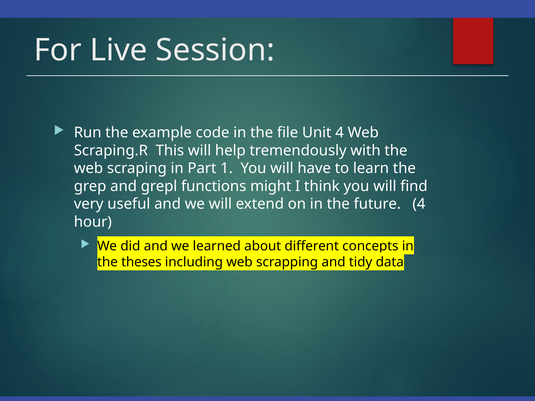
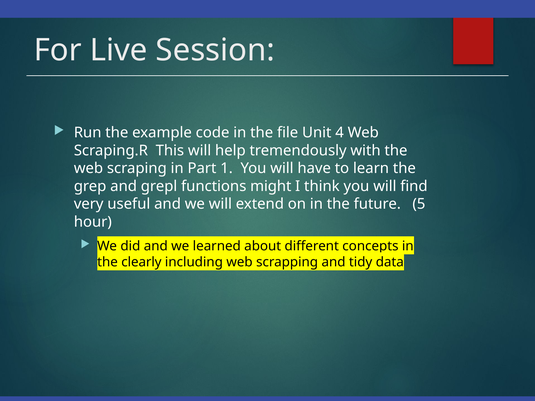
future 4: 4 -> 5 (419, 204)
theses: theses -> clearly (141, 262)
